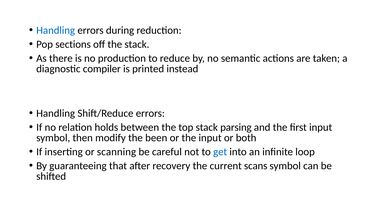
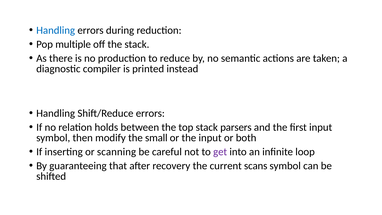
sections: sections -> multiple (73, 44)
parsing: parsing -> parsers (236, 127)
been: been -> small (156, 138)
get colour: blue -> purple (220, 152)
